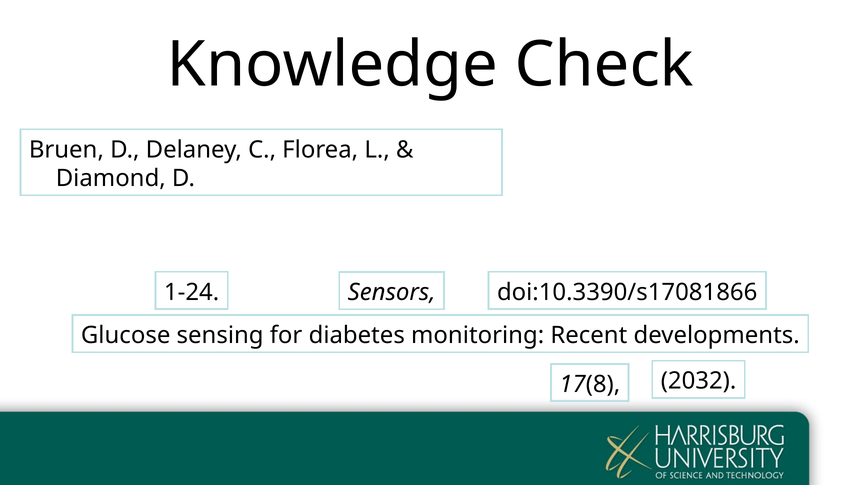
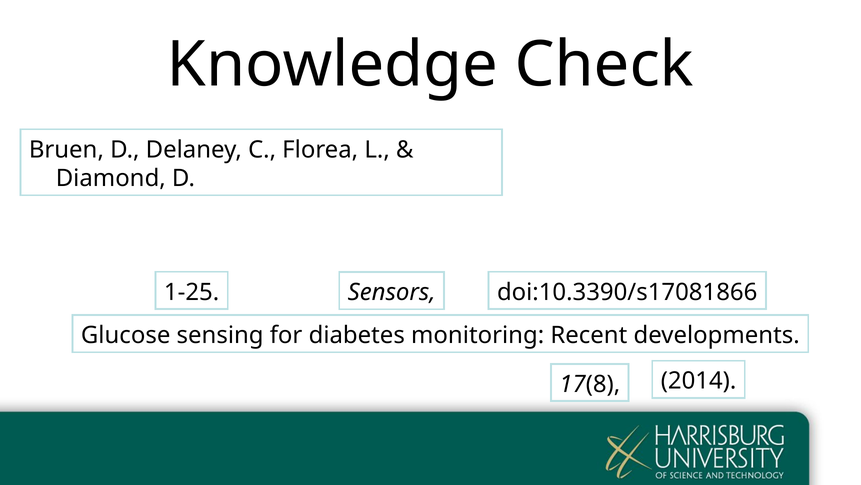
1-24: 1-24 -> 1-25 (192, 292)
2032: 2032 -> 2014 (699, 381)
